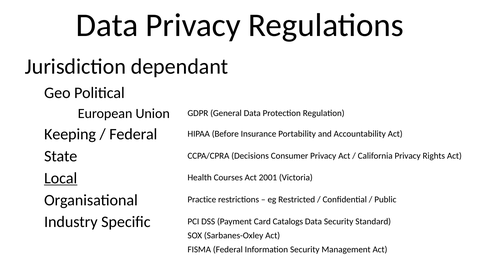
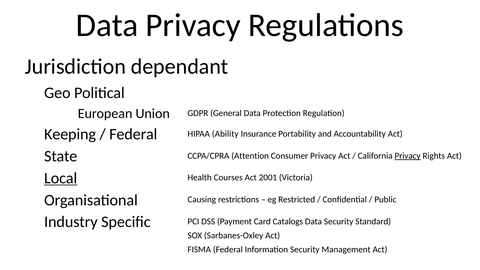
Before: Before -> Ability (225, 134)
Decisions: Decisions -> Attention (250, 156)
Privacy underline: none -> present (408, 156)
Practice: Practice -> Causing (202, 200)
